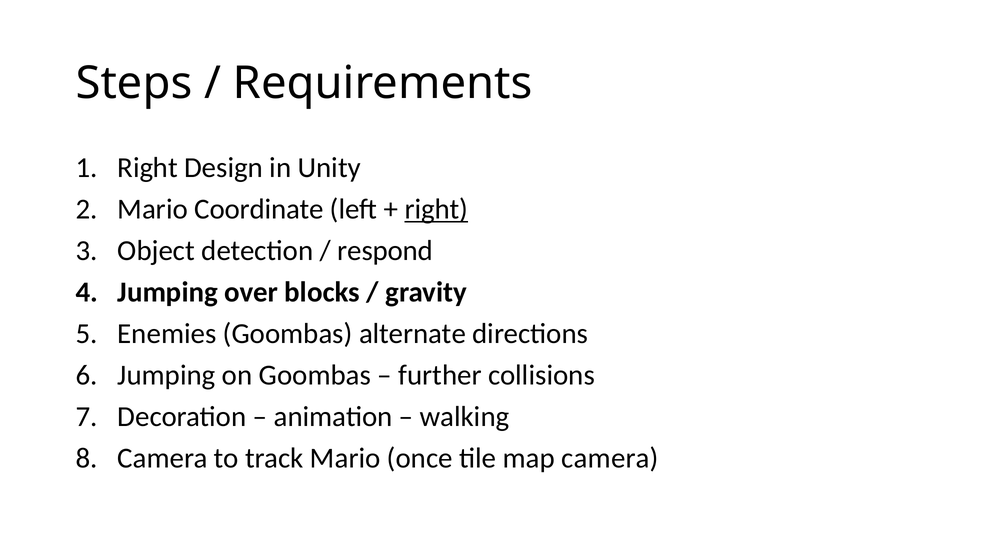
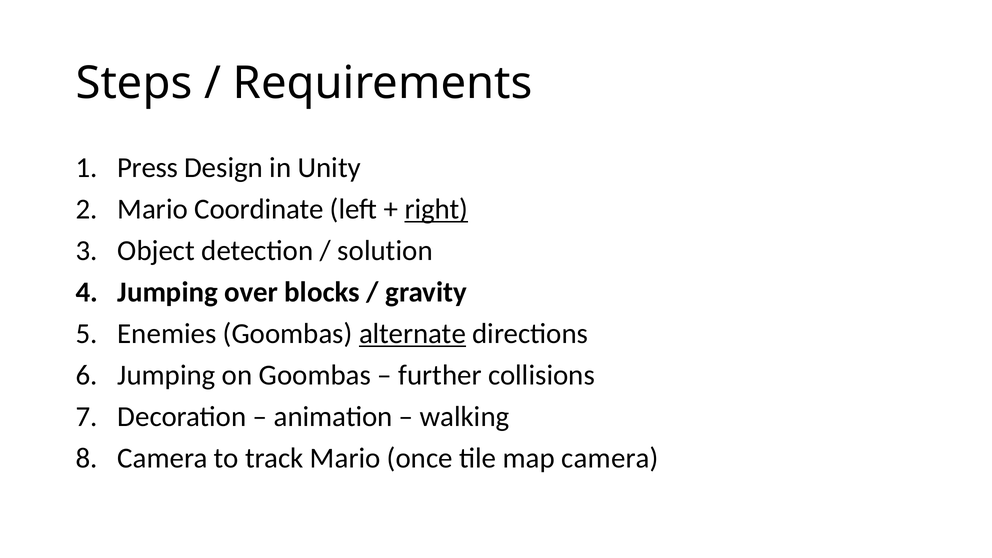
Right: Right -> Press (148, 168)
respond: respond -> solution (385, 251)
alternate underline: none -> present (412, 334)
